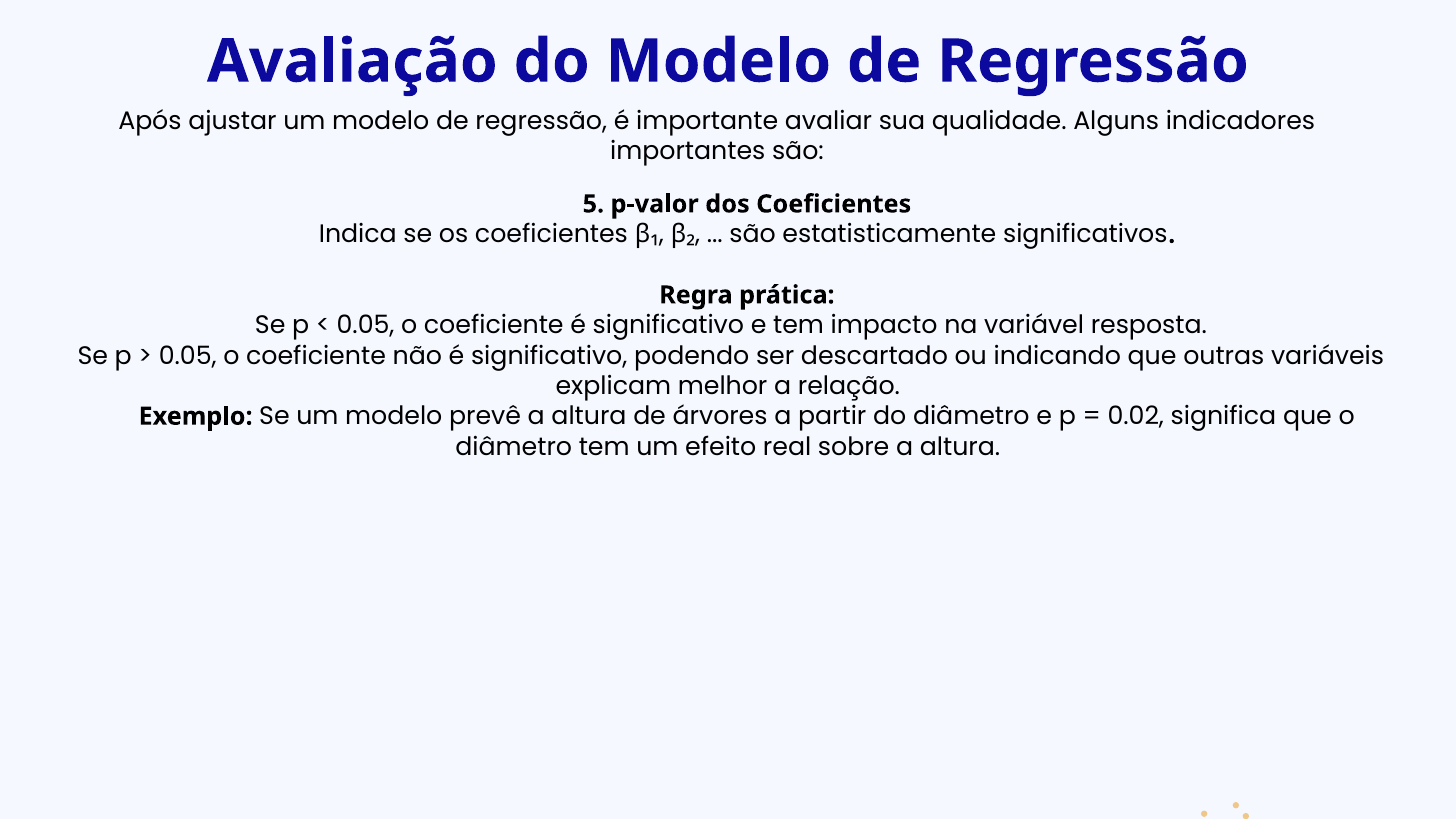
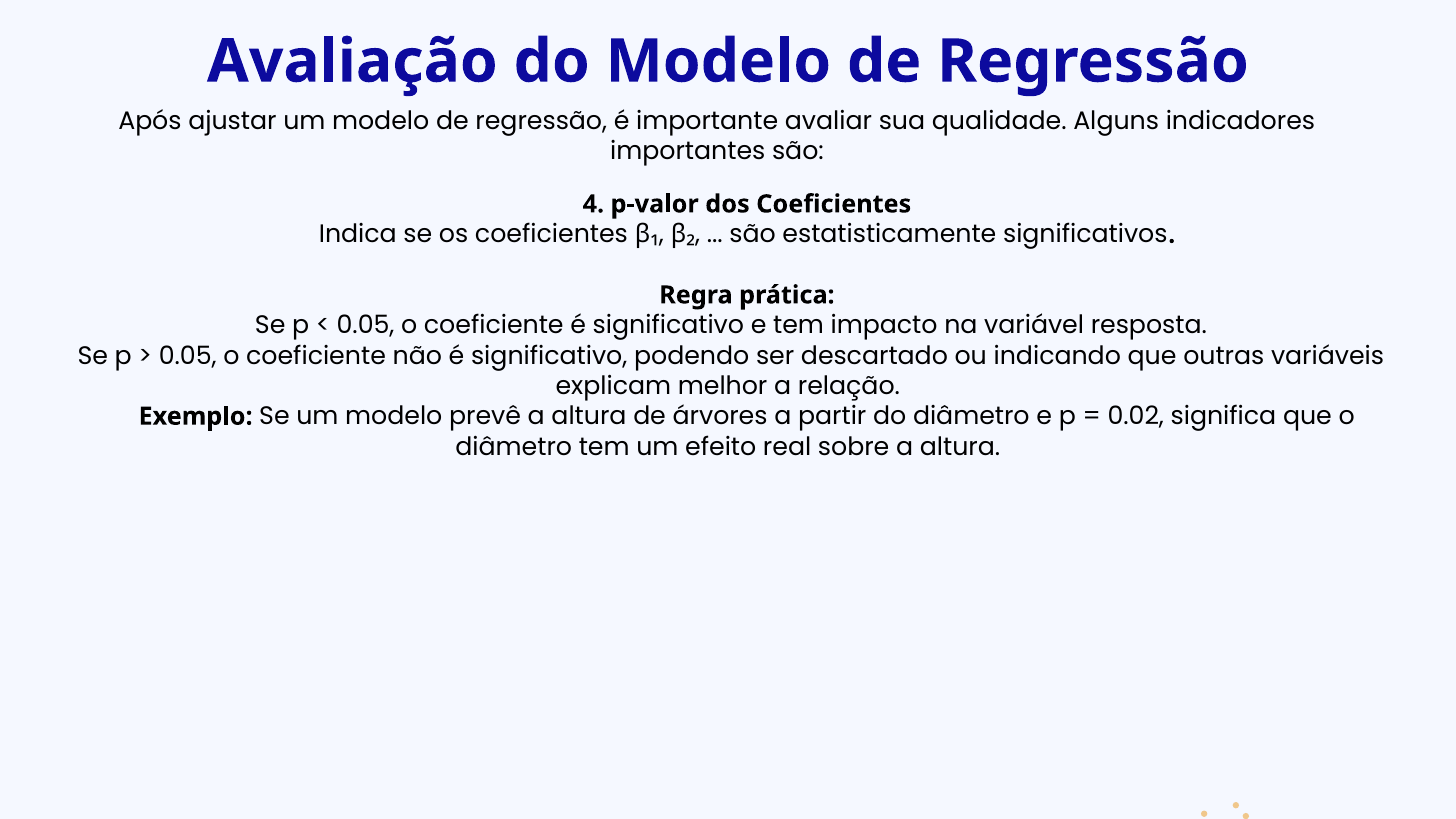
5: 5 -> 4 (593, 204)
